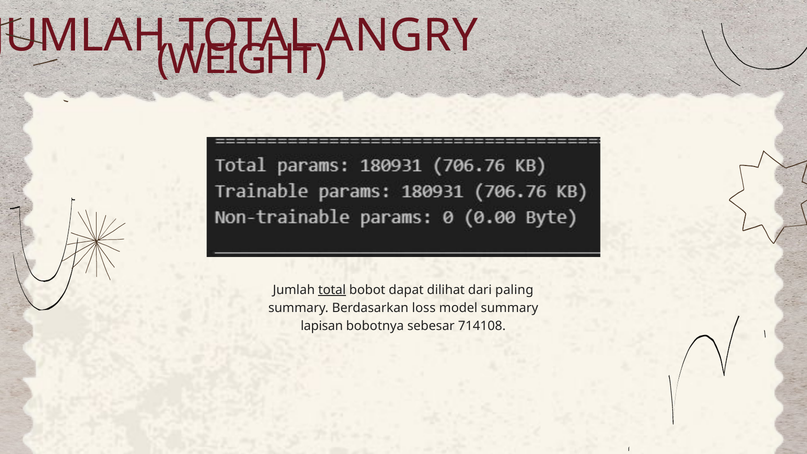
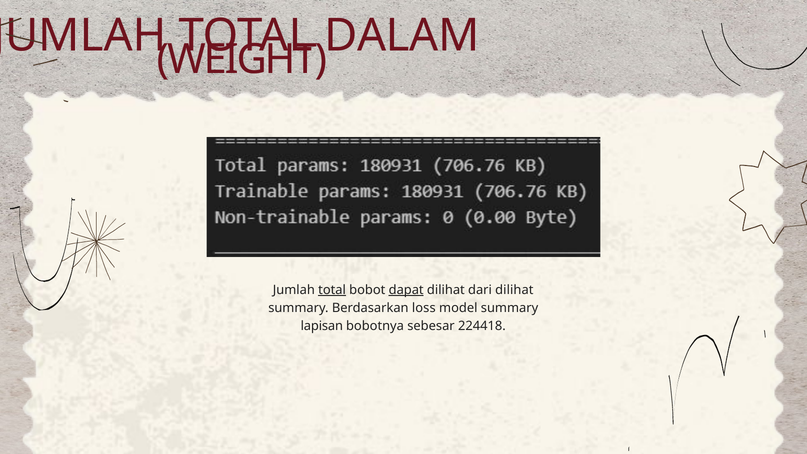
ANGRY: ANGRY -> DALAM (402, 36)
dapat underline: none -> present (406, 290)
dari paling: paling -> dilihat (514, 290)
714108: 714108 -> 224418 (482, 326)
